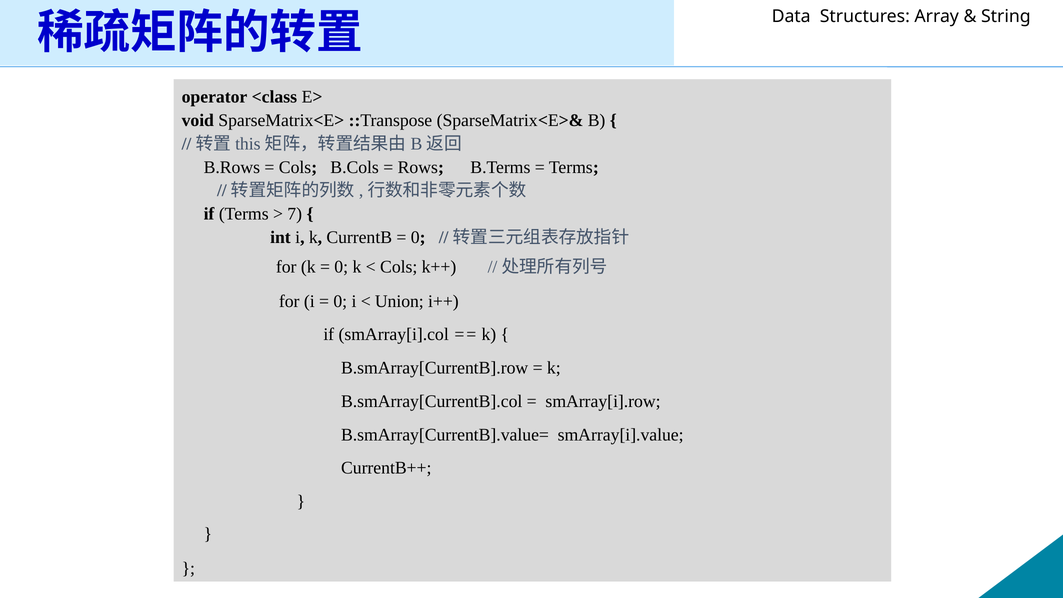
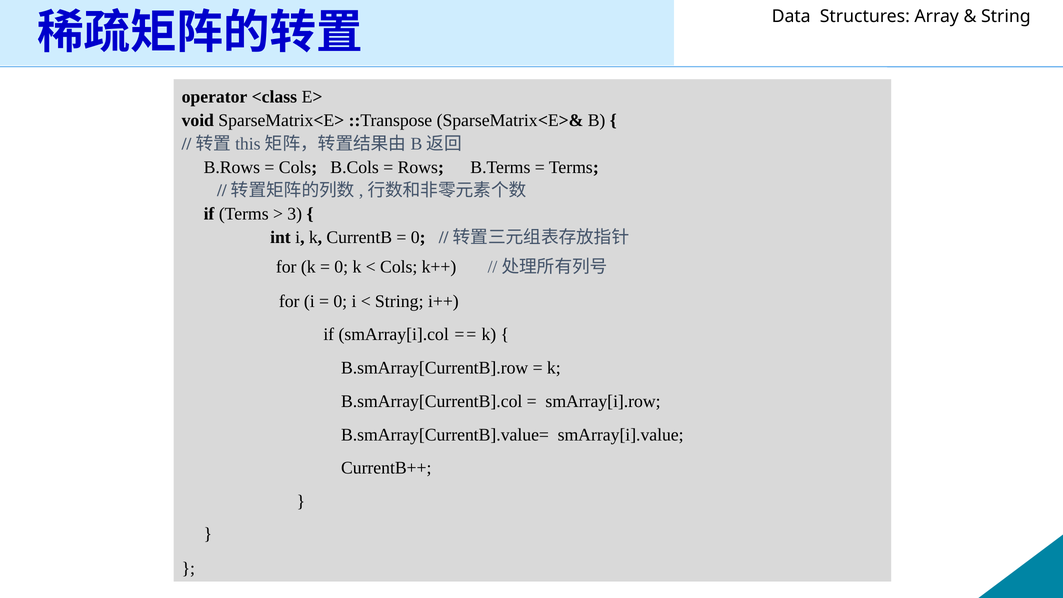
7: 7 -> 3 (295, 214)
Union: Union -> String (399, 301)
